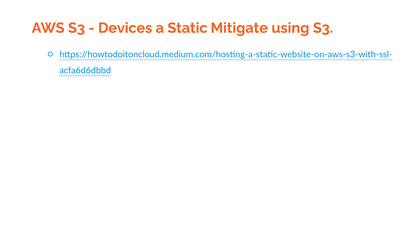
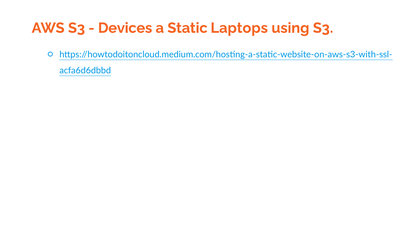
Mitigate: Mitigate -> Laptops (239, 28)
